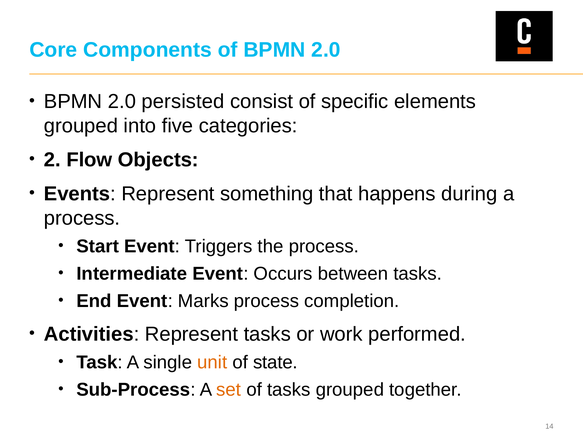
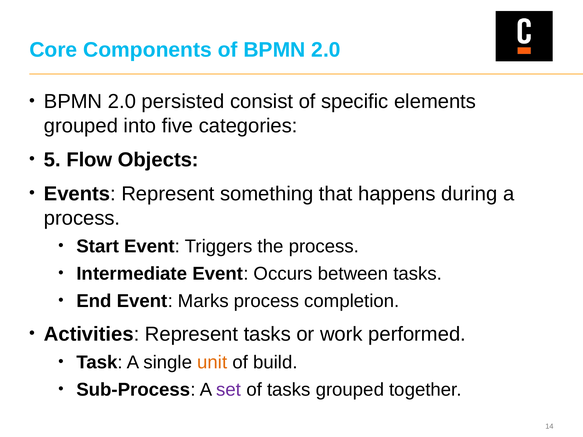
2: 2 -> 5 (52, 160)
state: state -> build (275, 363)
set colour: orange -> purple (229, 390)
